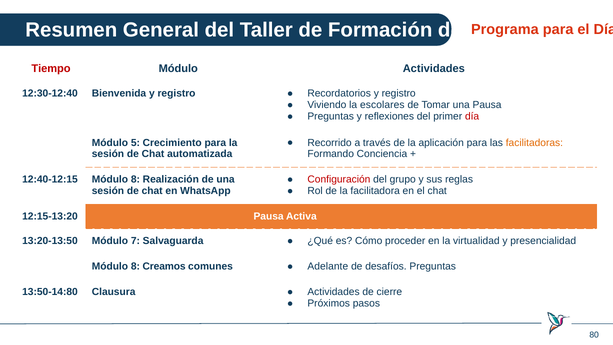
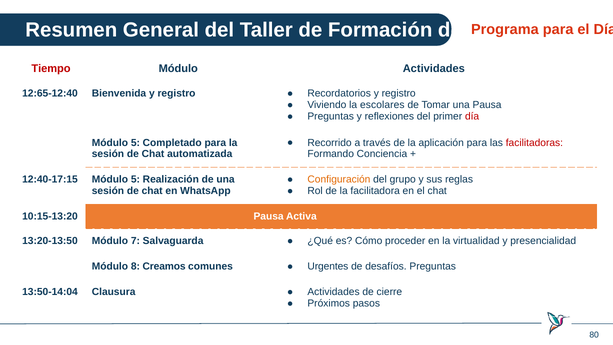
12:30-12:40: 12:30-12:40 -> 12:65-12:40 (50, 94)
facilitadoras colour: orange -> red (534, 143)
Crecimiento: Crecimiento -> Completado (172, 143)
12:40-12:15: 12:40-12:15 -> 12:40-17:15 (50, 179)
8: 8 -> 5 (135, 179)
Configuración colour: red -> orange (339, 179)
12:15-13:20: 12:15-13:20 -> 10:15-13:20 (50, 216)
Adelante: Adelante -> Urgentes (328, 266)
13:50-14:80: 13:50-14:80 -> 13:50-14:04 (50, 292)
